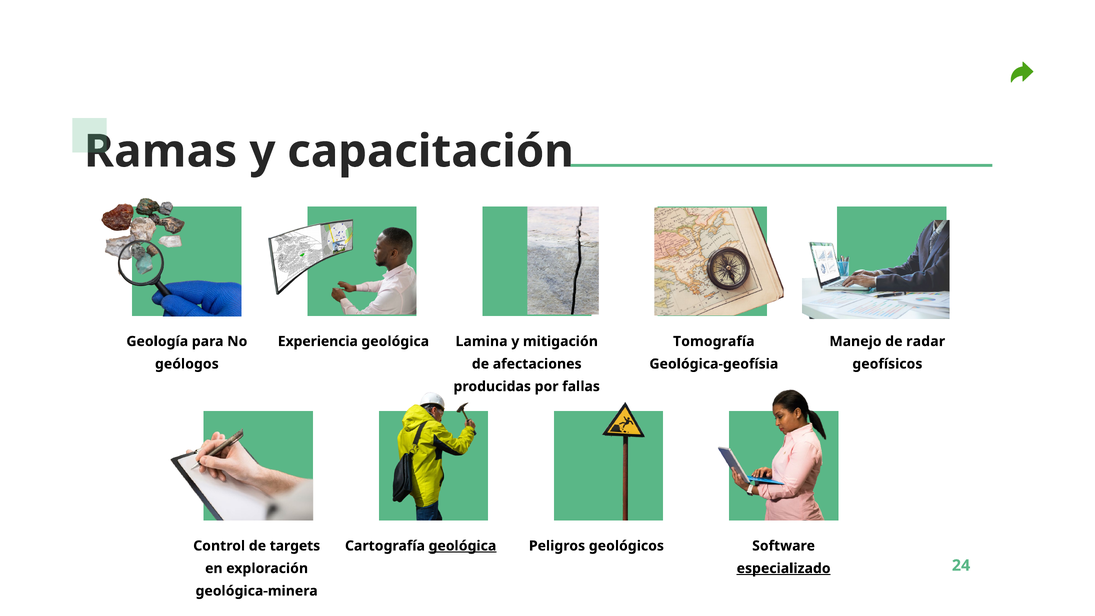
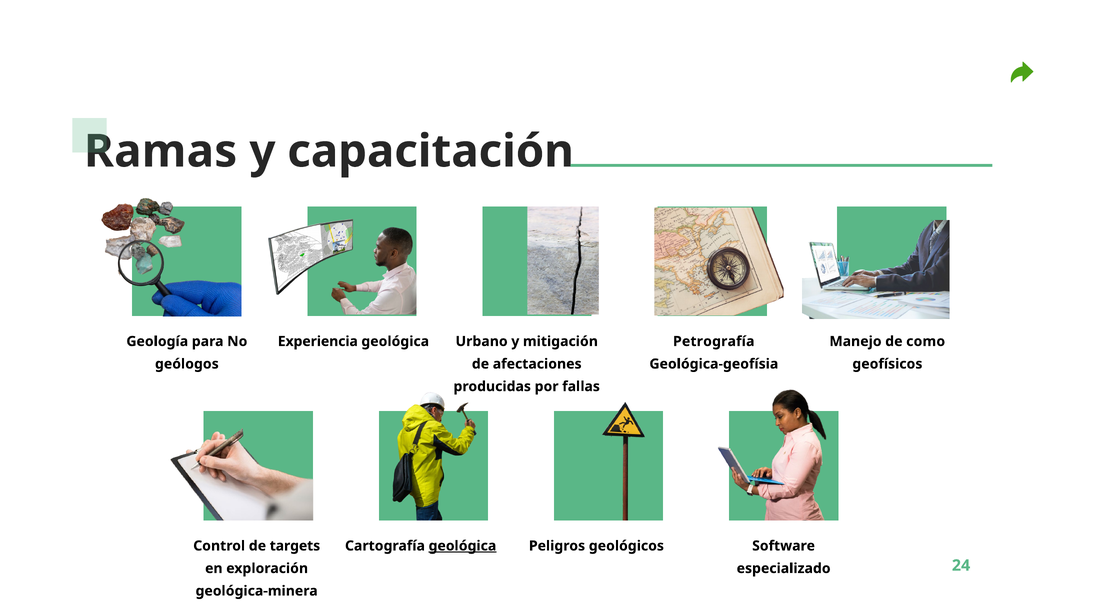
Lamina: Lamina -> Urbano (482, 341)
Tomografía: Tomografía -> Petrografía (714, 341)
radar: radar -> como (926, 341)
especializado underline: present -> none (784, 568)
